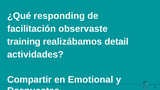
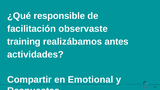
responding: responding -> responsible (59, 16)
detail: detail -> antes (117, 42)
